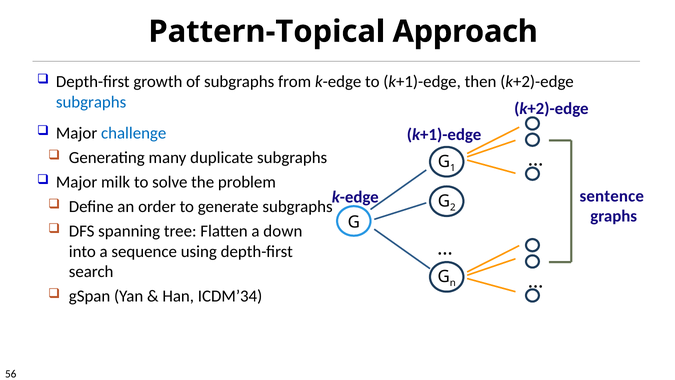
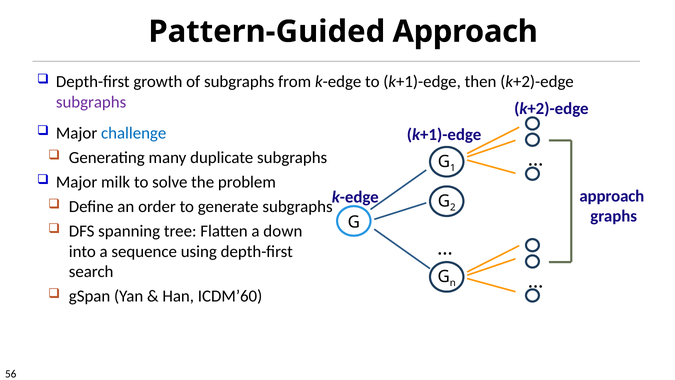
Pattern-Topical: Pattern-Topical -> Pattern-Guided (267, 32)
subgraphs colour: blue -> purple (91, 102)
sentence: sentence -> approach (612, 196)
ICDM’34: ICDM’34 -> ICDM’60 (230, 296)
